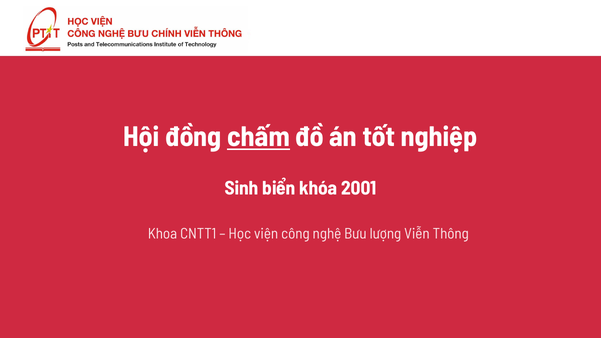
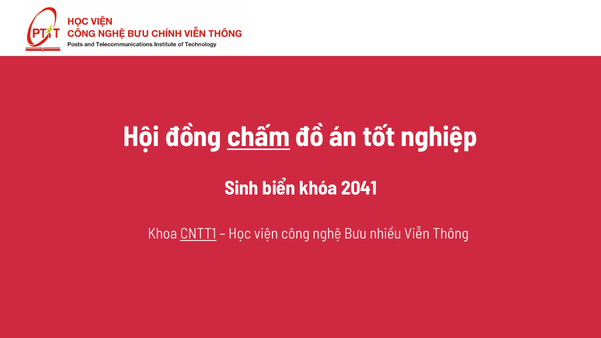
2001: 2001 -> 2041 (359, 188)
CNTT1 underline: none -> present (198, 234)
lượng: lượng -> nhiều (385, 234)
